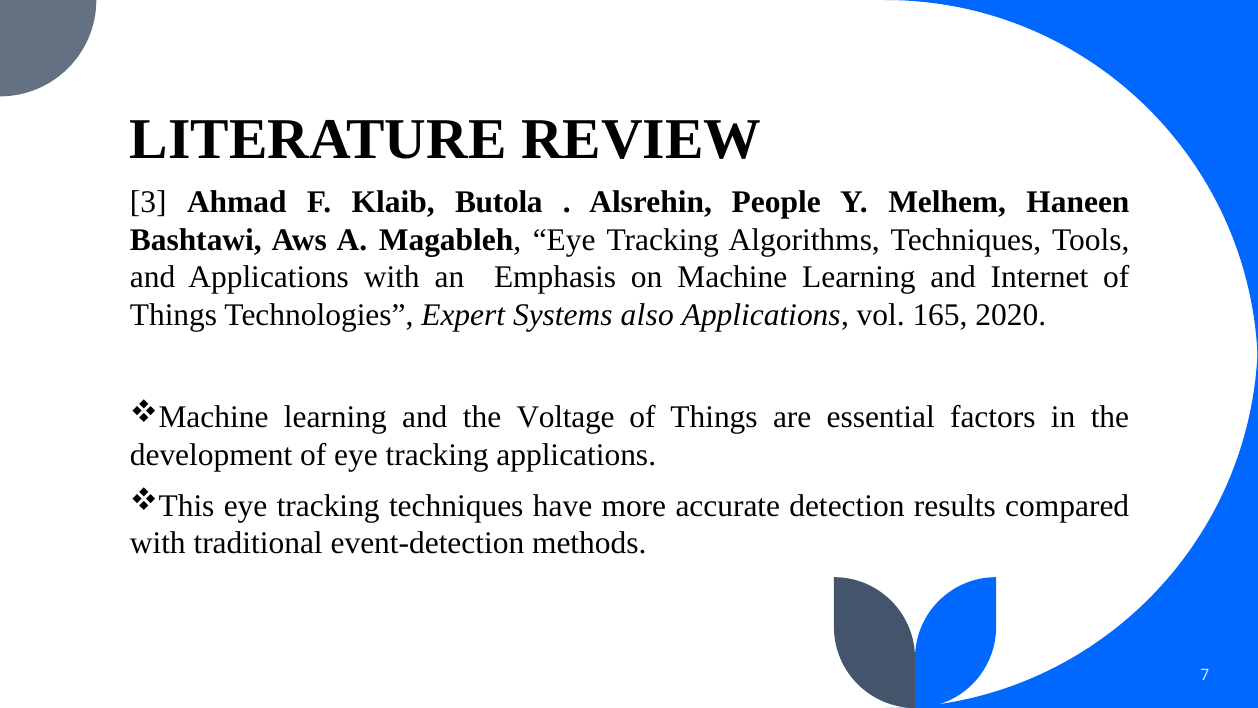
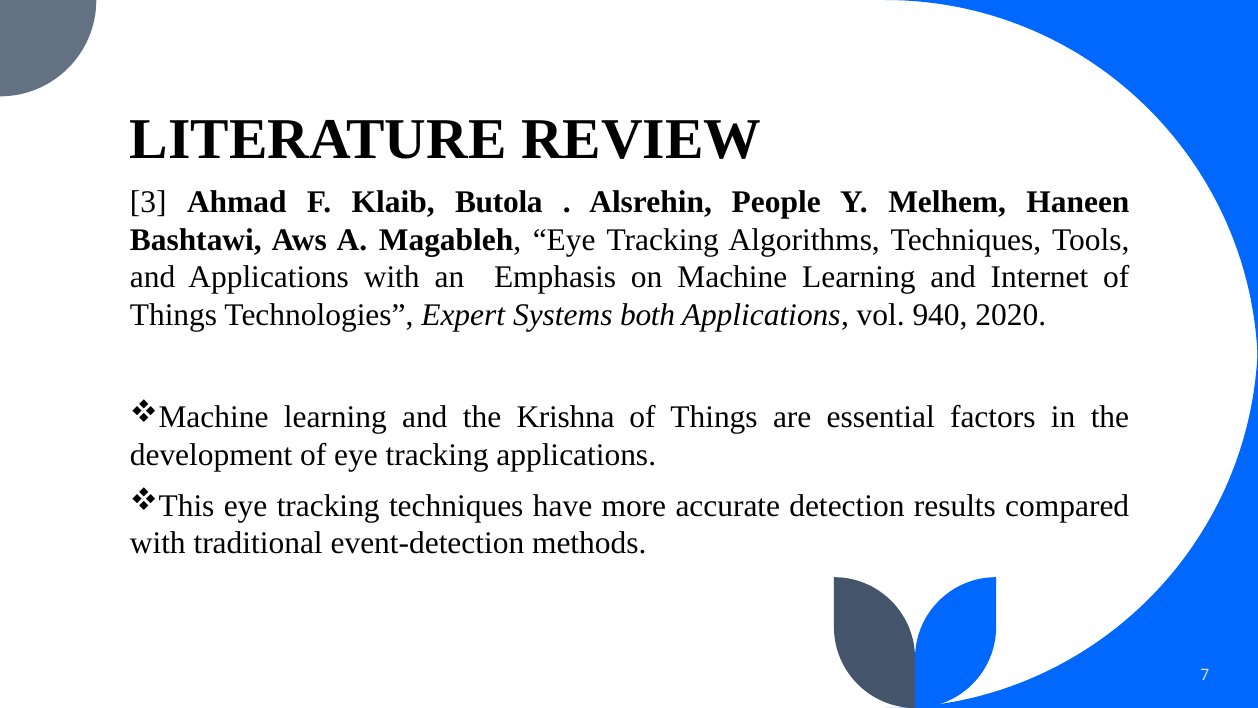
also: also -> both (648, 315)
165: 165 -> 940 (940, 315)
Voltage: Voltage -> Krishna (565, 417)
